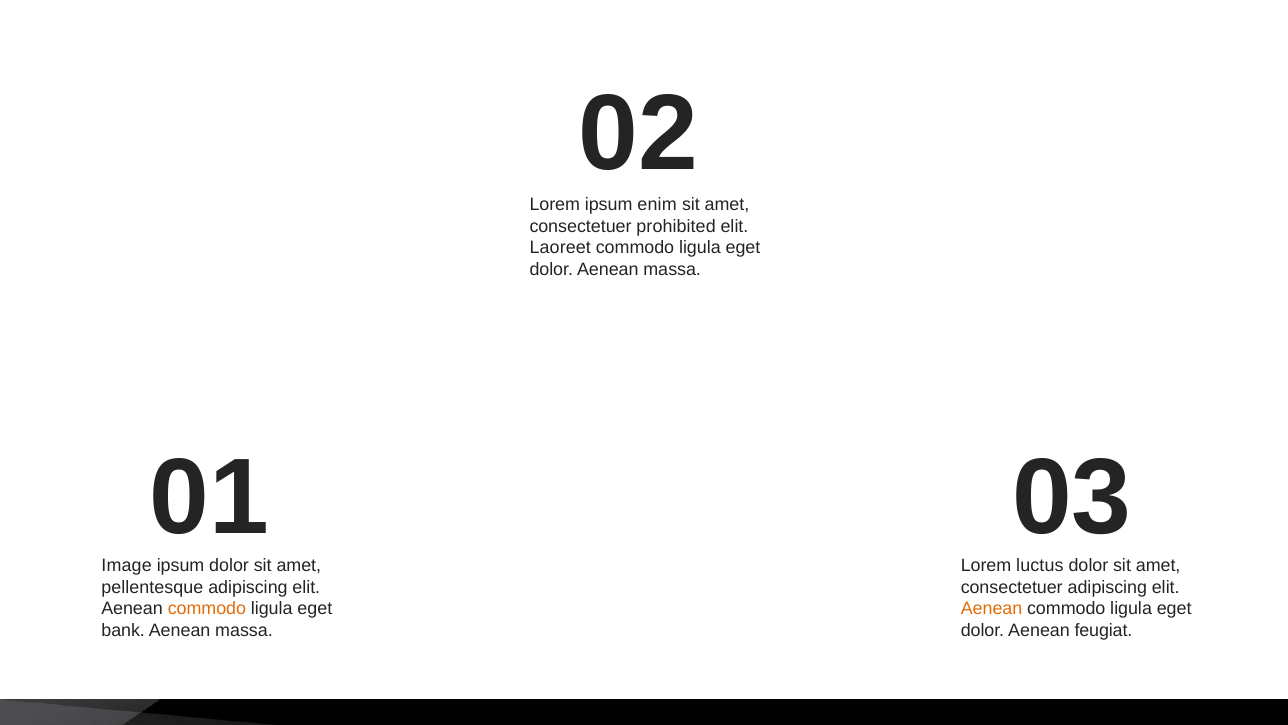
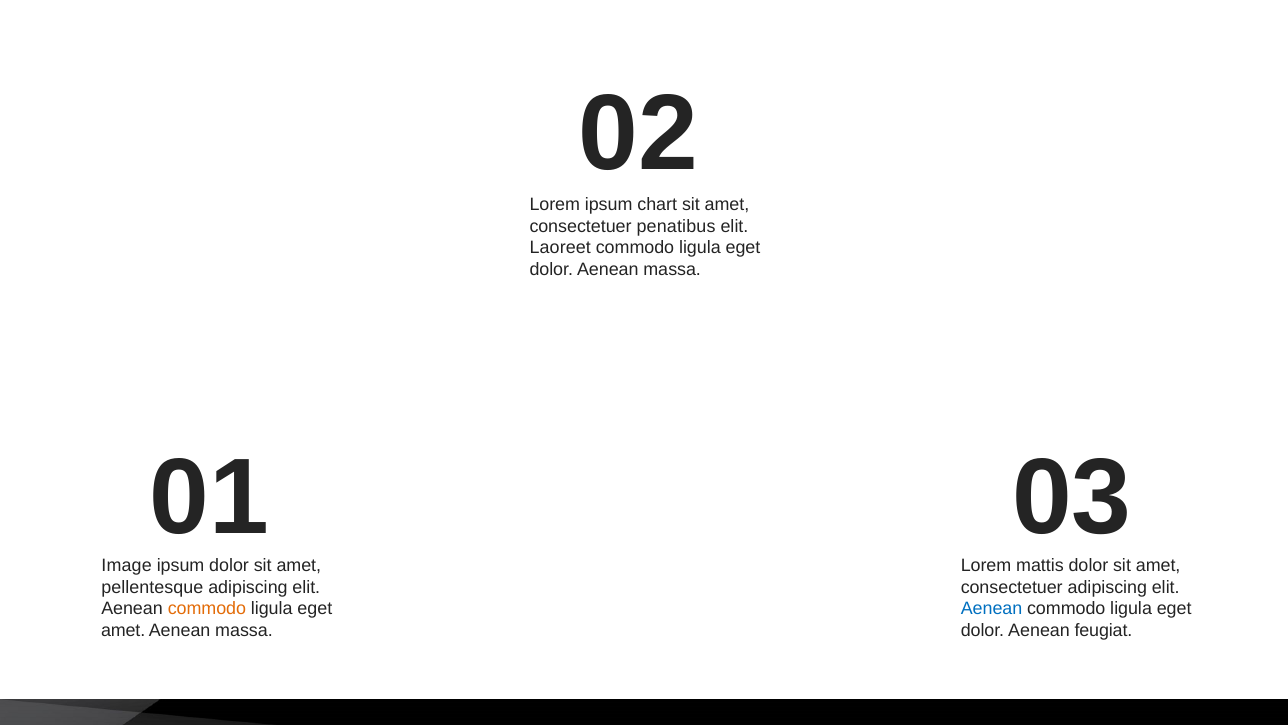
enim: enim -> chart (657, 205)
prohibited: prohibited -> penatibus (676, 226)
luctus: luctus -> mattis (1040, 565)
Aenean colour: orange -> blue (992, 608)
bank: bank -> amet (123, 630)
